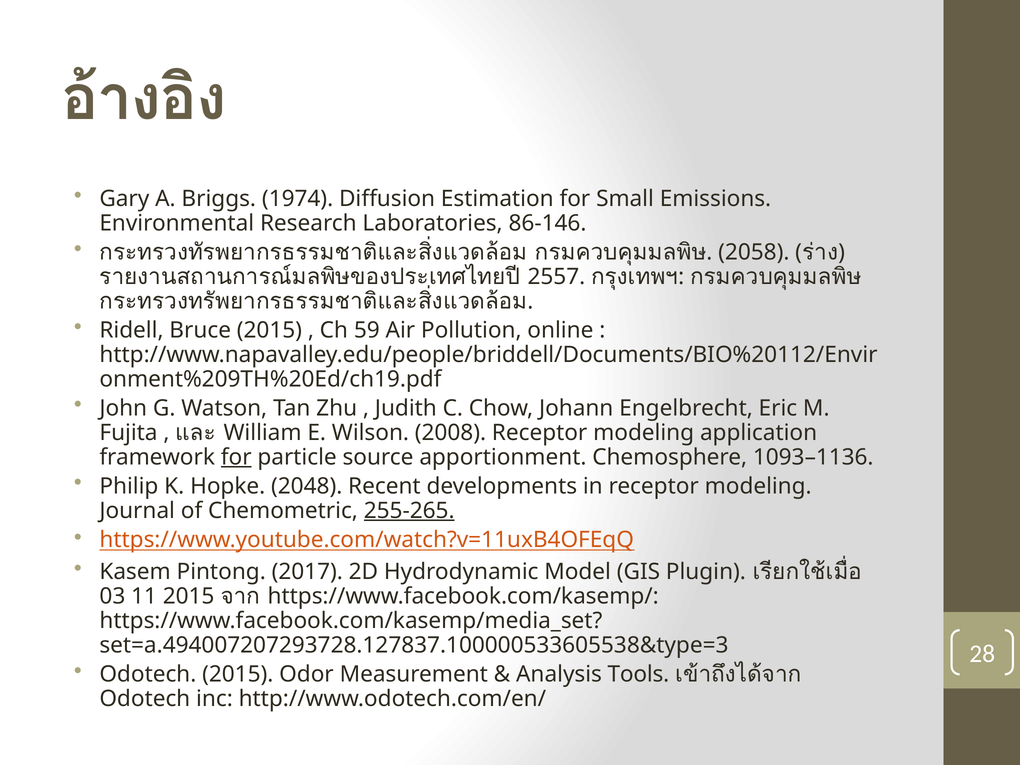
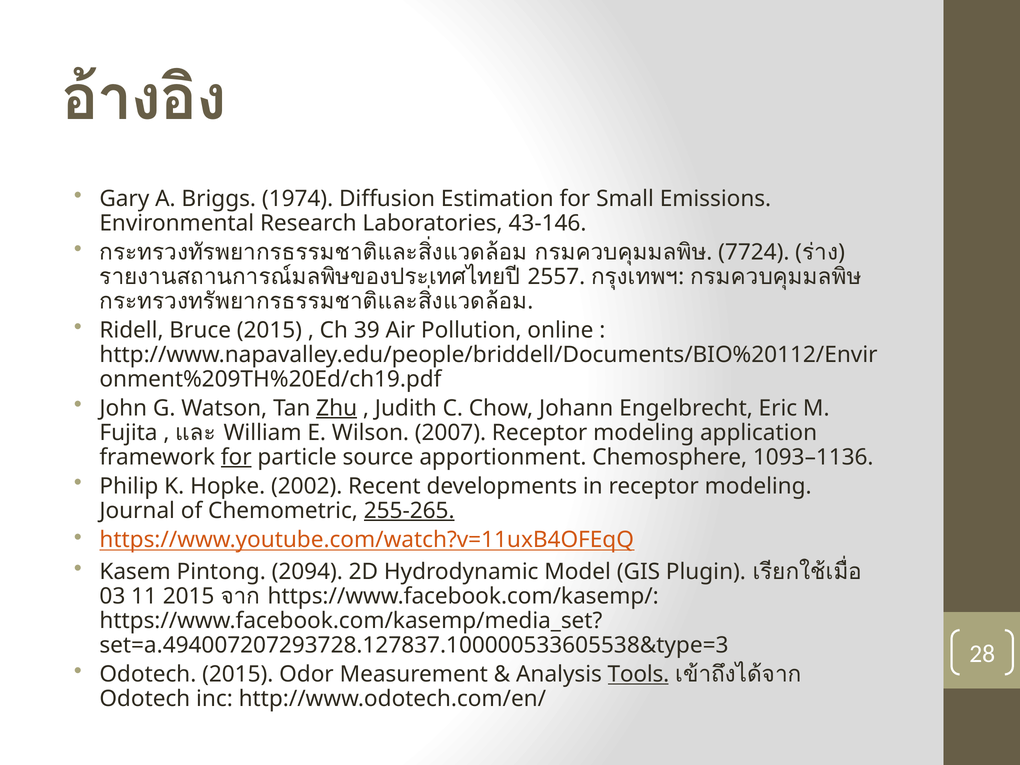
86-146: 86-146 -> 43-146 (548, 223)
2058: 2058 -> 7724 (754, 252)
59: 59 -> 39 (367, 330)
Zhu underline: none -> present (337, 408)
2008: 2008 -> 2007 (450, 433)
2048: 2048 -> 2002 (307, 486)
2017: 2017 -> 2094 (307, 572)
Tools underline: none -> present (638, 674)
